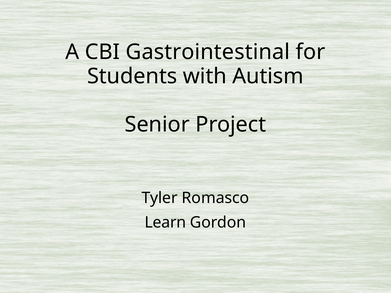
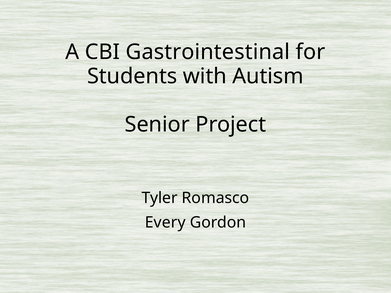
Learn: Learn -> Every (165, 223)
